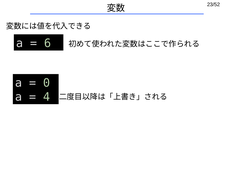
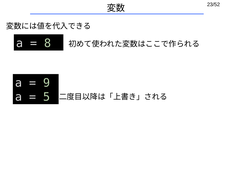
6: 6 -> 8 (48, 43)
0: 0 -> 9 (47, 83)
4: 4 -> 5 (47, 97)
